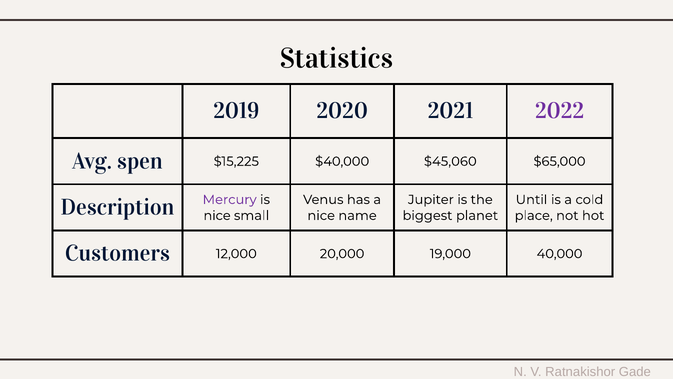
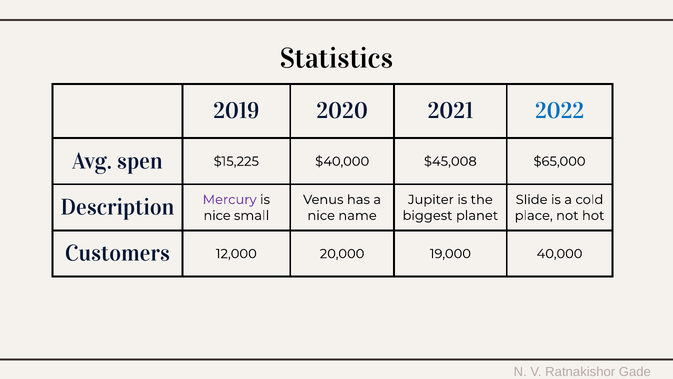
2022 colour: purple -> blue (560, 111)
$45,060: $45,060 -> $45,008 (450, 161)
Until: Until -> Slide (532, 199)
